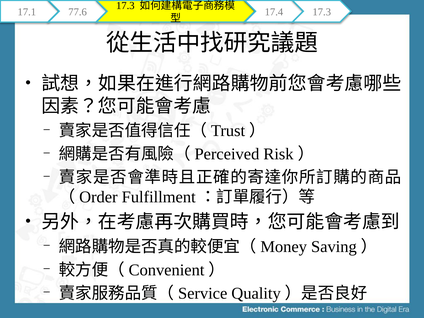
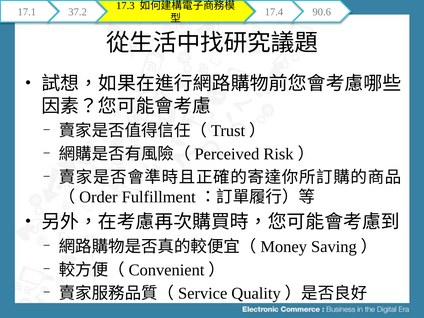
77.6: 77.6 -> 37.2 (78, 12)
17.4 17.3: 17.3 -> 90.6 (322, 12)
